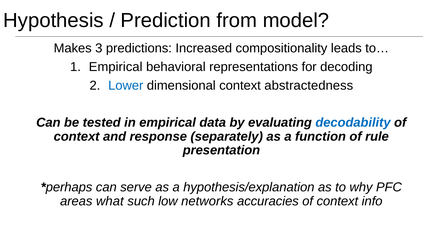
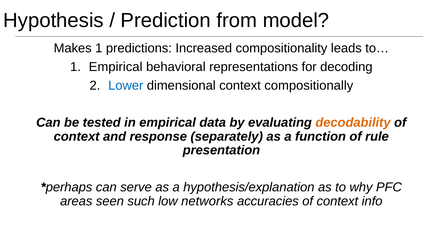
Makes 3: 3 -> 1 (99, 48)
abstractedness: abstractedness -> compositionally (309, 86)
decodability colour: blue -> orange (353, 123)
what: what -> seen (110, 201)
